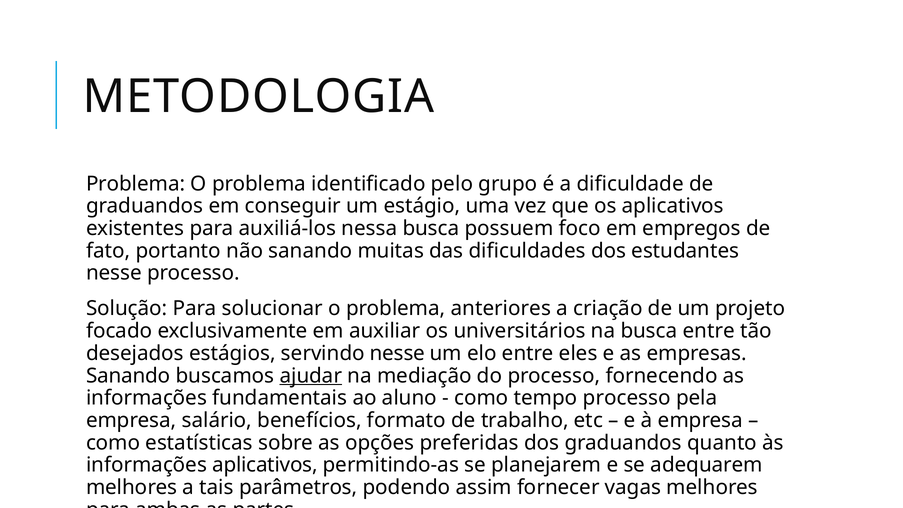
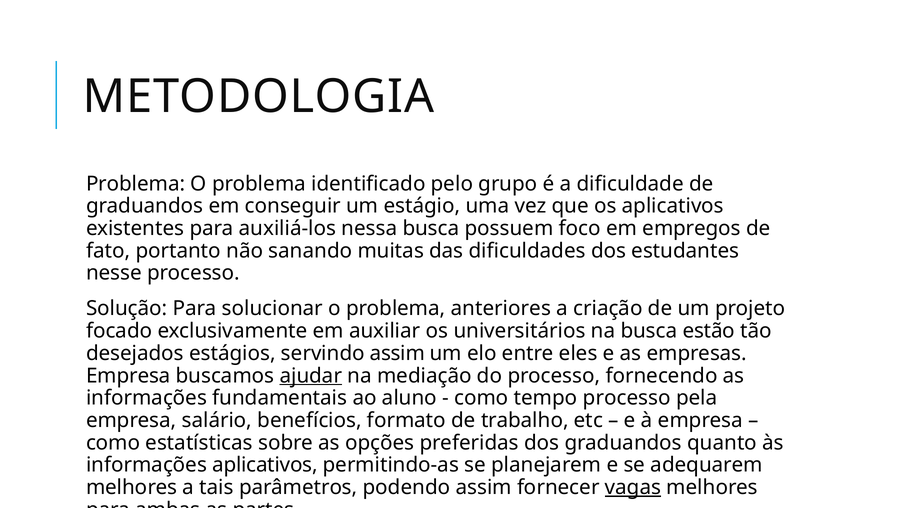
busca entre: entre -> estão (709, 331)
servindo nesse: nesse -> assim (397, 353)
Sanando: Sanando -> Empresa (128, 376)
vagas underline: none -> present (633, 487)
